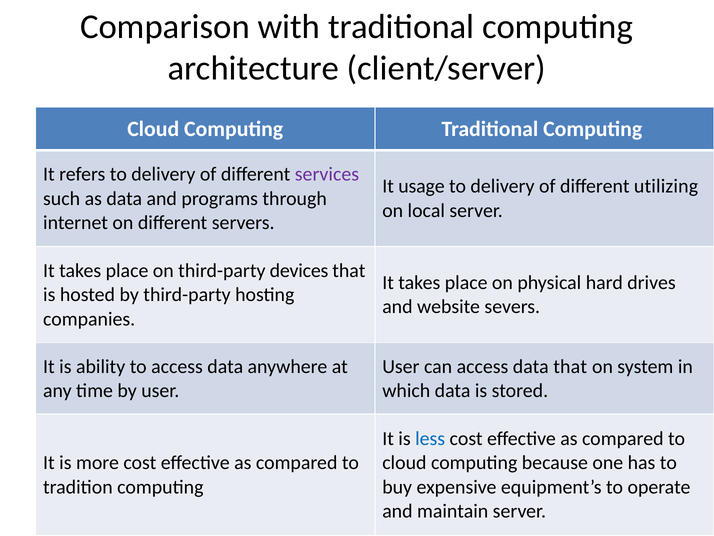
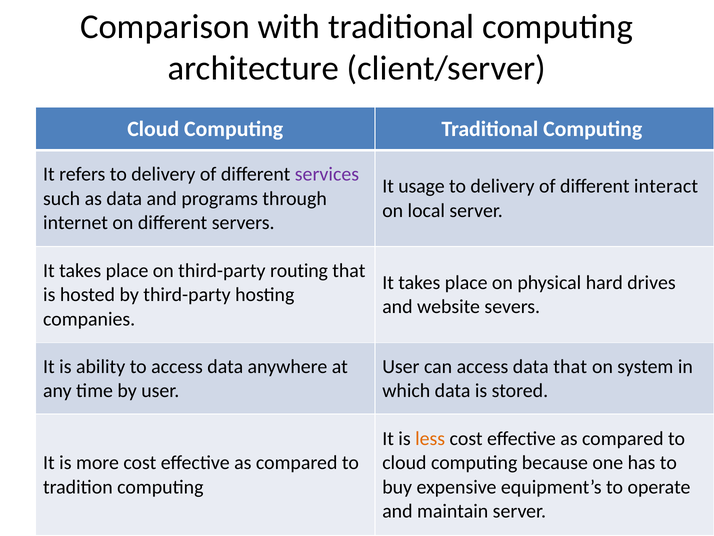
utilizing: utilizing -> interact (666, 186)
devices: devices -> routing (299, 270)
less colour: blue -> orange (430, 438)
